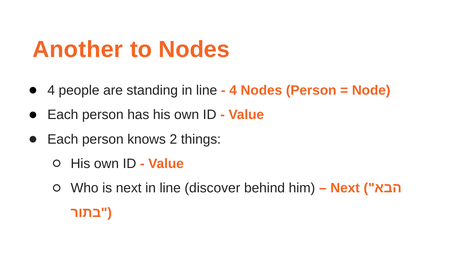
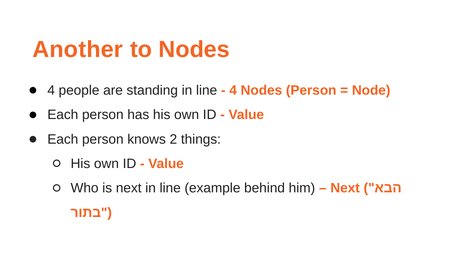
discover: discover -> example (212, 188)
